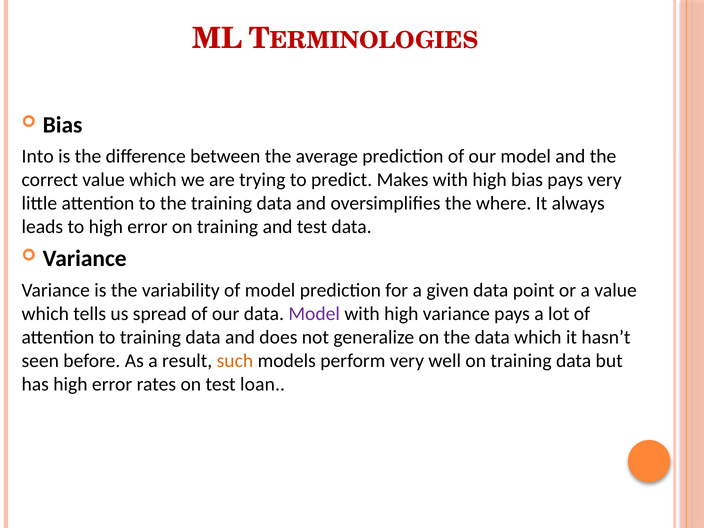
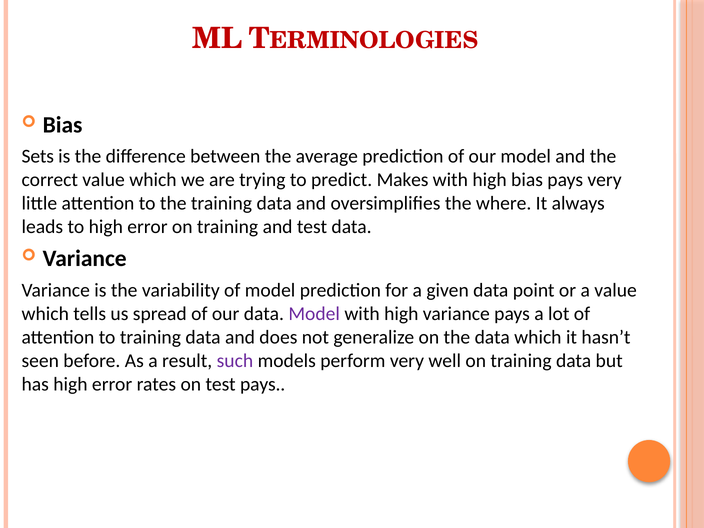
Into: Into -> Sets (38, 156)
such colour: orange -> purple (235, 361)
test loan: loan -> pays (263, 384)
